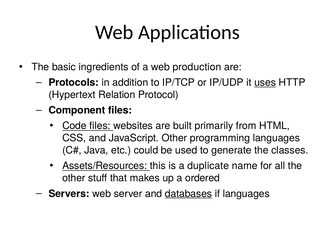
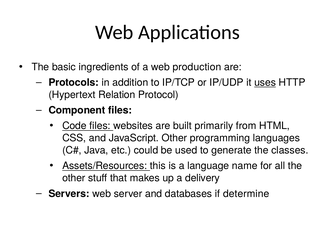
duplicate: duplicate -> language (208, 166)
ordered: ordered -> delivery (202, 178)
databases underline: present -> none (188, 194)
if languages: languages -> determine (246, 194)
